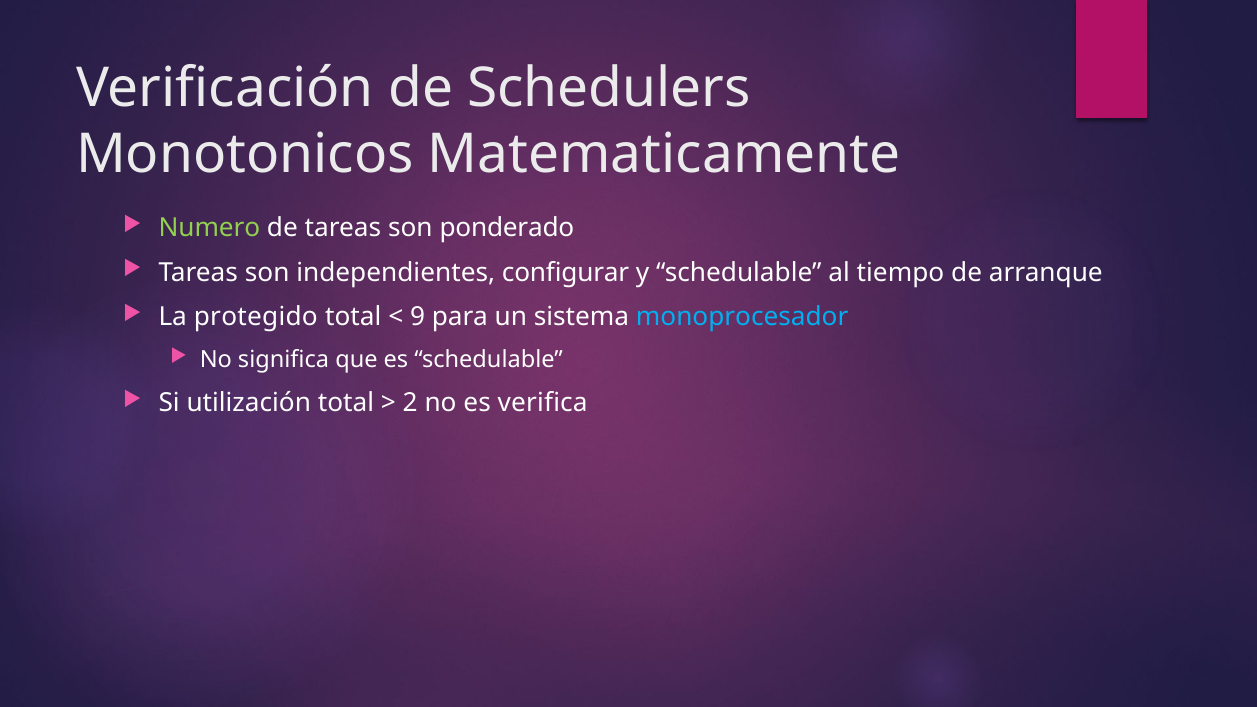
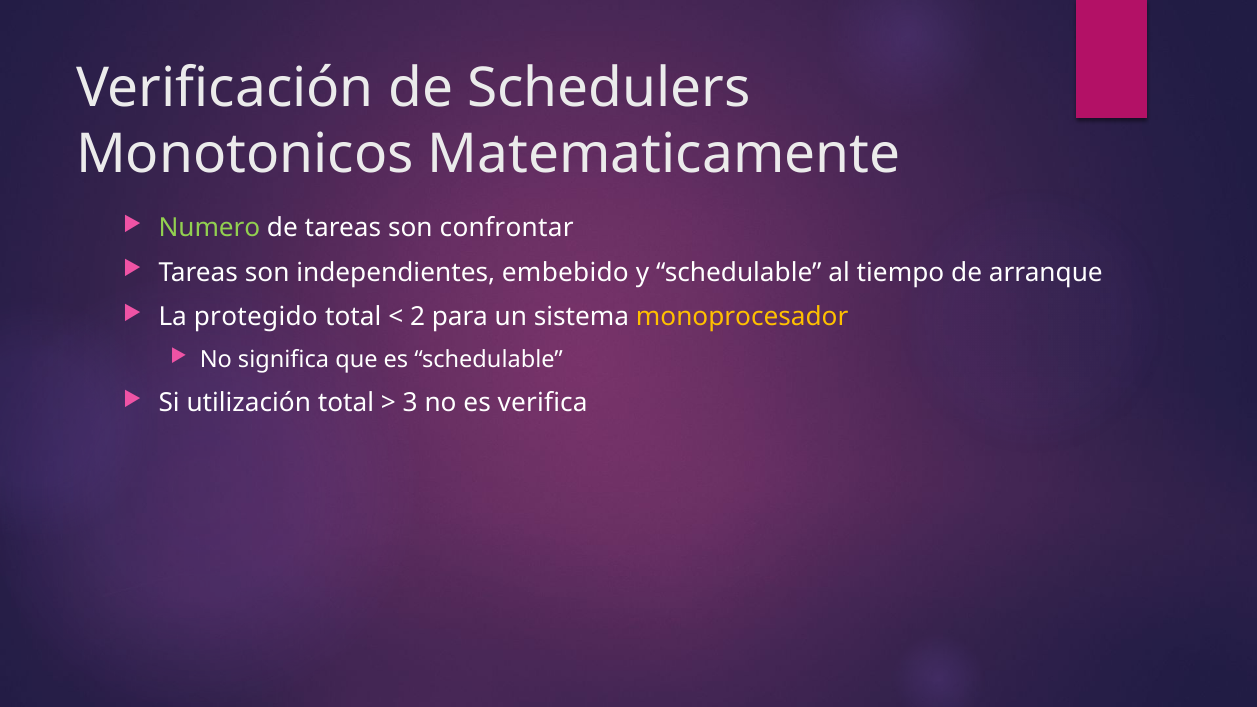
ponderado: ponderado -> confrontar (507, 228)
configurar: configurar -> embebido (565, 273)
9: 9 -> 2 (418, 317)
monoprocesador colour: light blue -> yellow (742, 317)
2: 2 -> 3 (410, 403)
